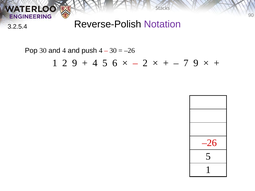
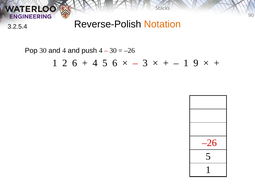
Notation colour: purple -> orange (162, 24)
2 9: 9 -> 6 (75, 63)
2: 2 -> 3 (145, 63)
7: 7 -> 1 (186, 63)
